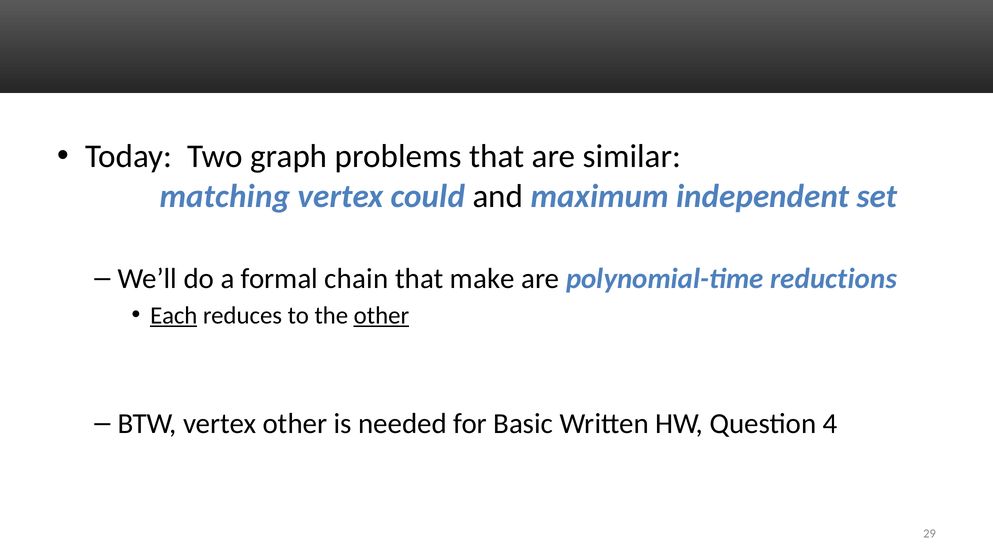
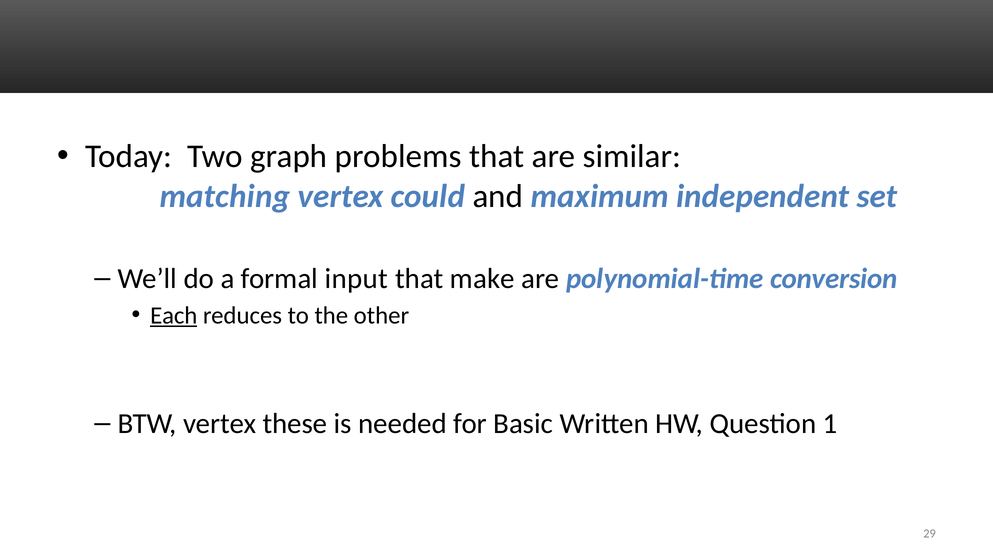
chain: chain -> input (356, 278)
reductions: reductions -> conversion (834, 278)
other underline: present -> none (381, 315)
vertex other: other -> these (295, 423)
4: 4 -> 1 (830, 423)
